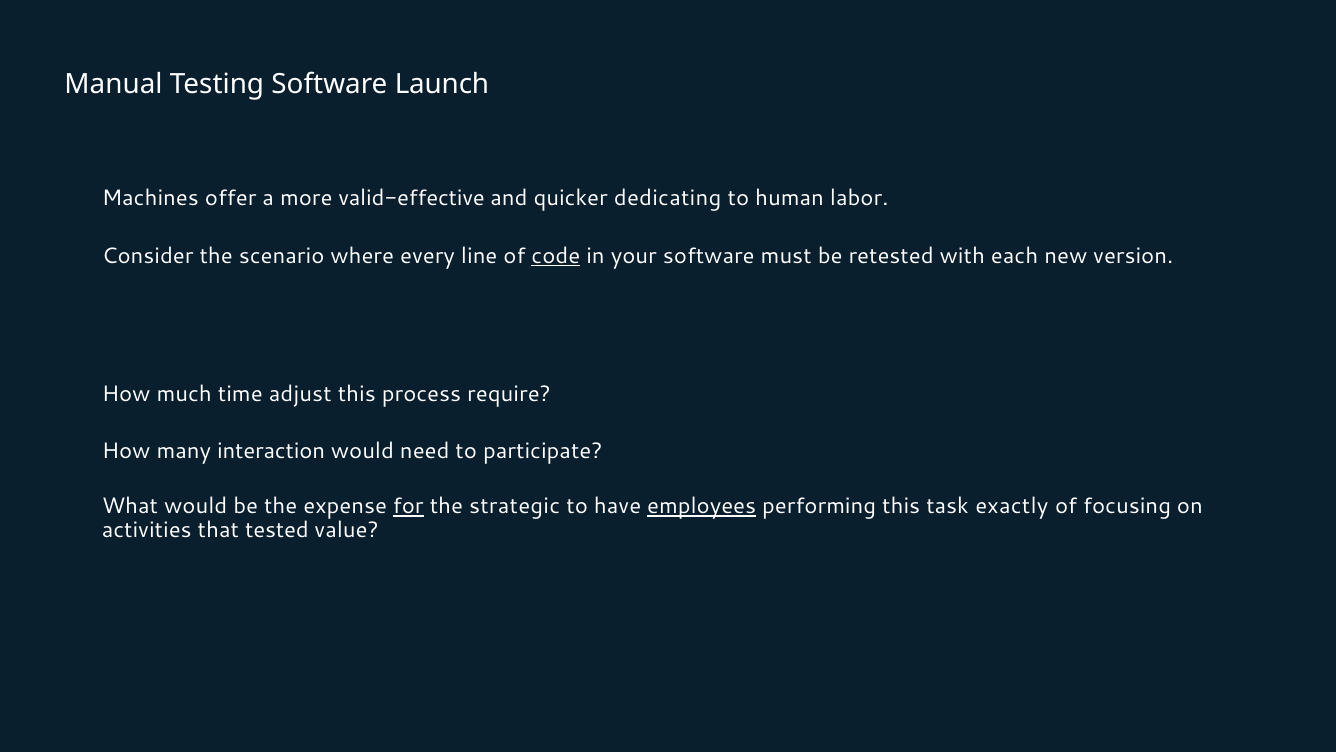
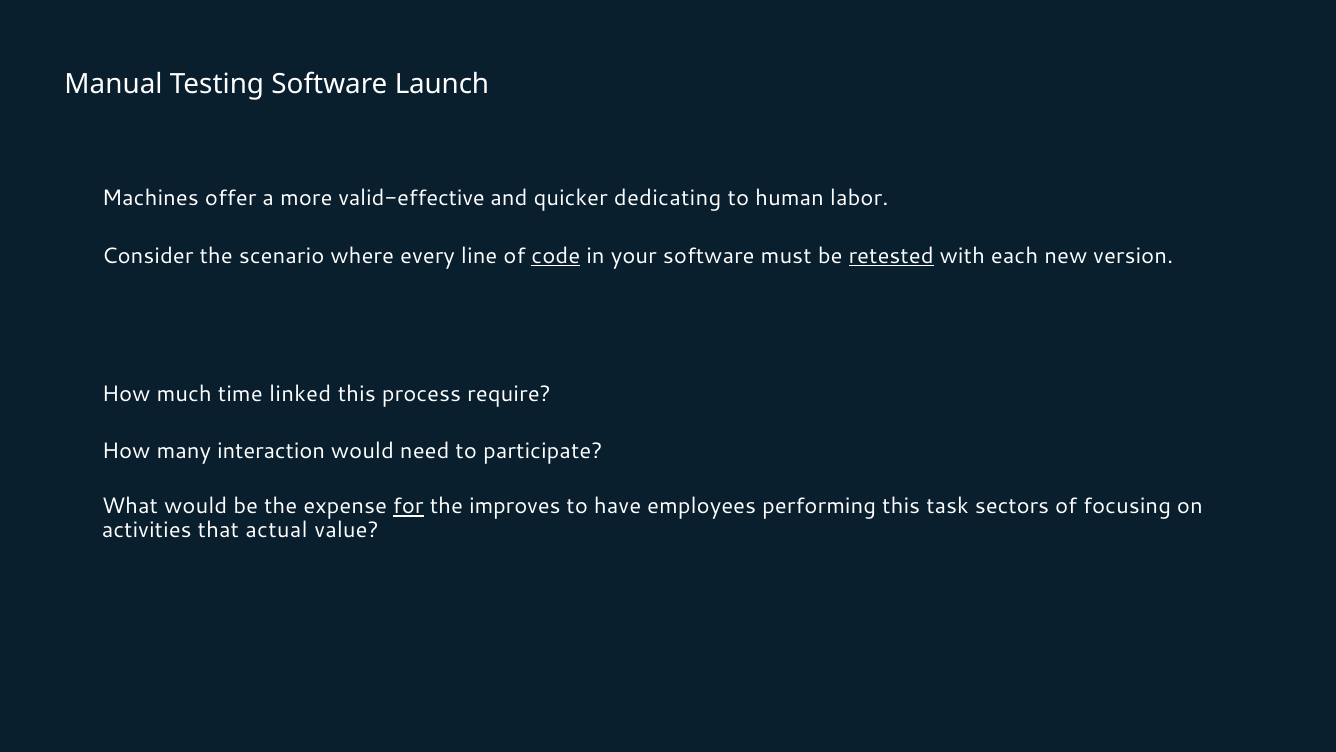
retested underline: none -> present (891, 256)
adjust: adjust -> linked (300, 393)
strategic: strategic -> improves (515, 506)
employees underline: present -> none (702, 506)
exactly: exactly -> sectors (1012, 506)
tested: tested -> actual (277, 530)
